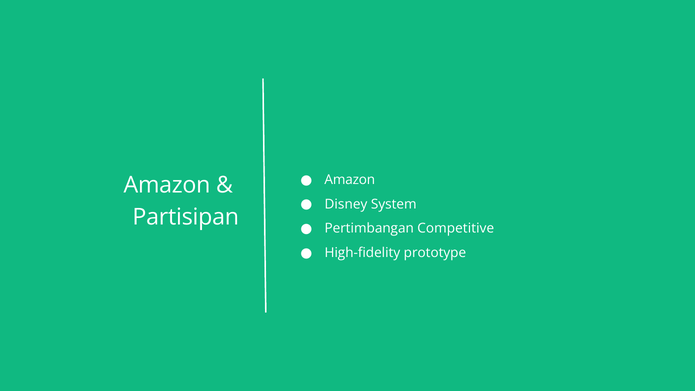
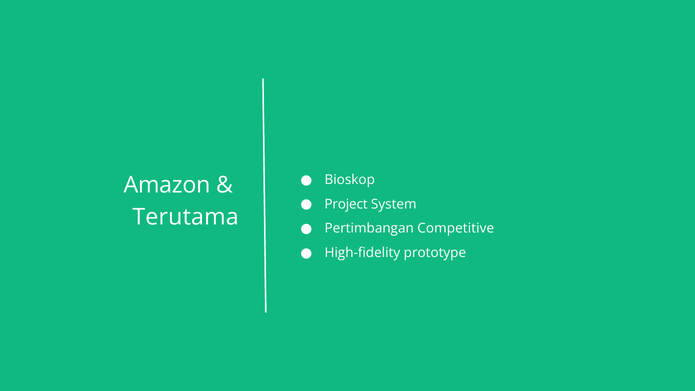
Amazon: Amazon -> Bioskop (350, 180)
Disney: Disney -> Project (346, 204)
Partisipan: Partisipan -> Terutama (186, 217)
